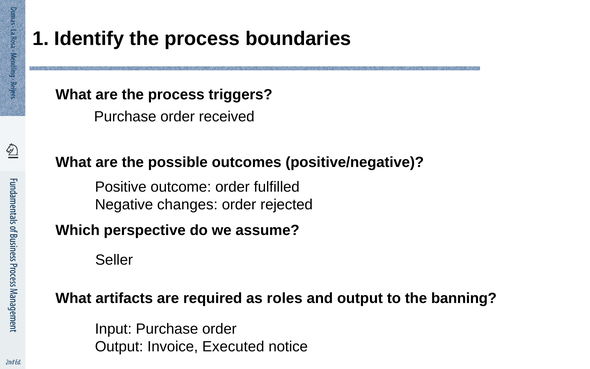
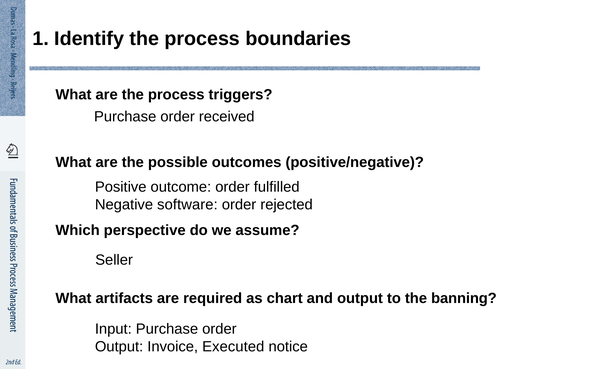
changes: changes -> software (187, 204)
roles: roles -> chart (285, 298)
